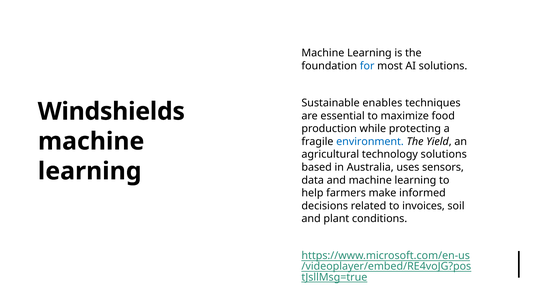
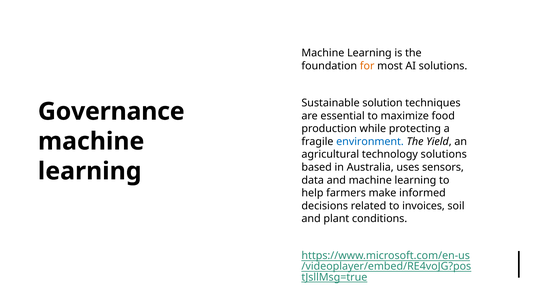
for colour: blue -> orange (367, 66)
enables: enables -> solution (382, 103)
Windshields: Windshields -> Governance (111, 111)
